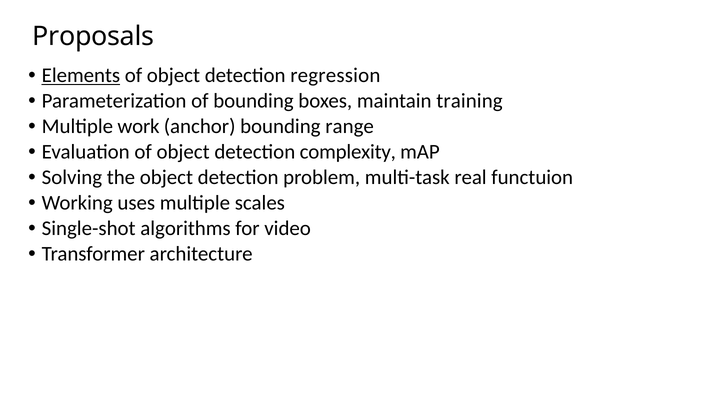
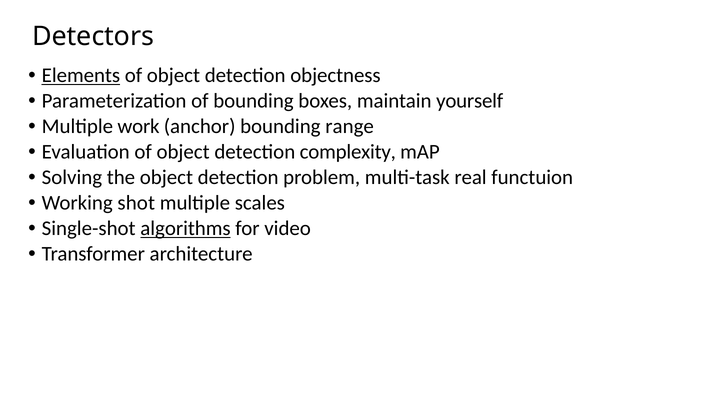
Proposals: Proposals -> Detectors (93, 37)
regression: regression -> objectness (335, 76)
training: training -> yourself (470, 101)
uses: uses -> shot (136, 203)
algorithms underline: none -> present (185, 229)
